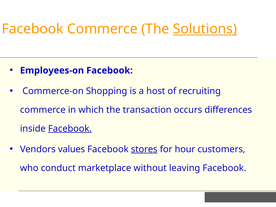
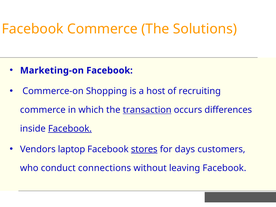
Solutions underline: present -> none (205, 29)
Employees-on: Employees-on -> Marketing-on (52, 70)
transaction underline: none -> present (147, 110)
values: values -> laptop (72, 149)
hour: hour -> days (185, 149)
marketplace: marketplace -> connections (105, 168)
